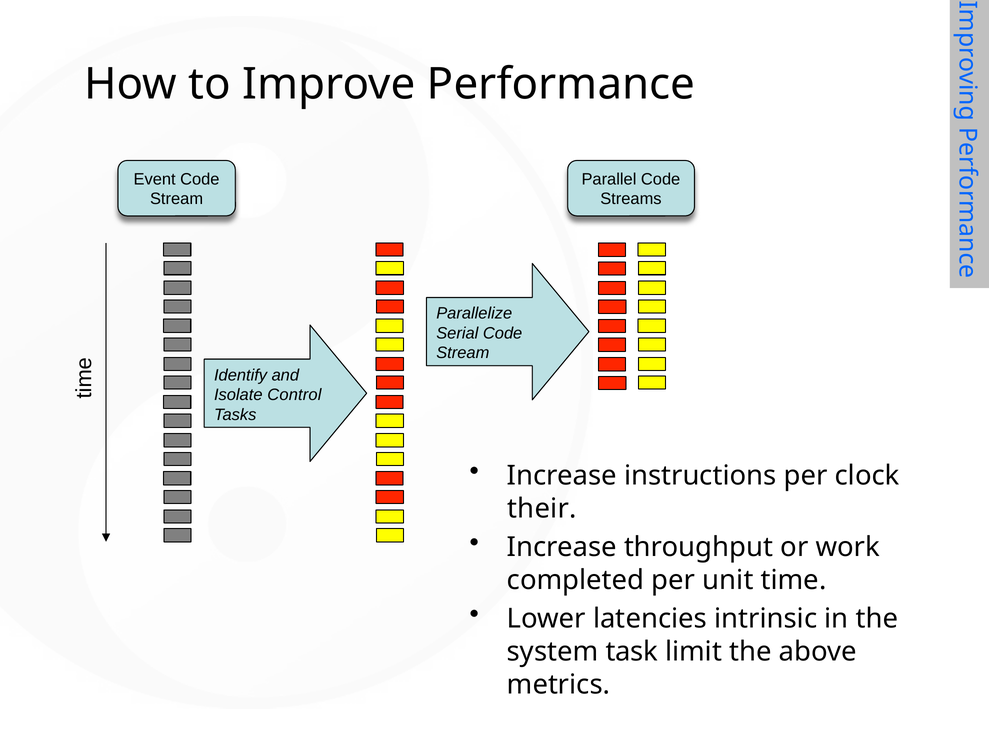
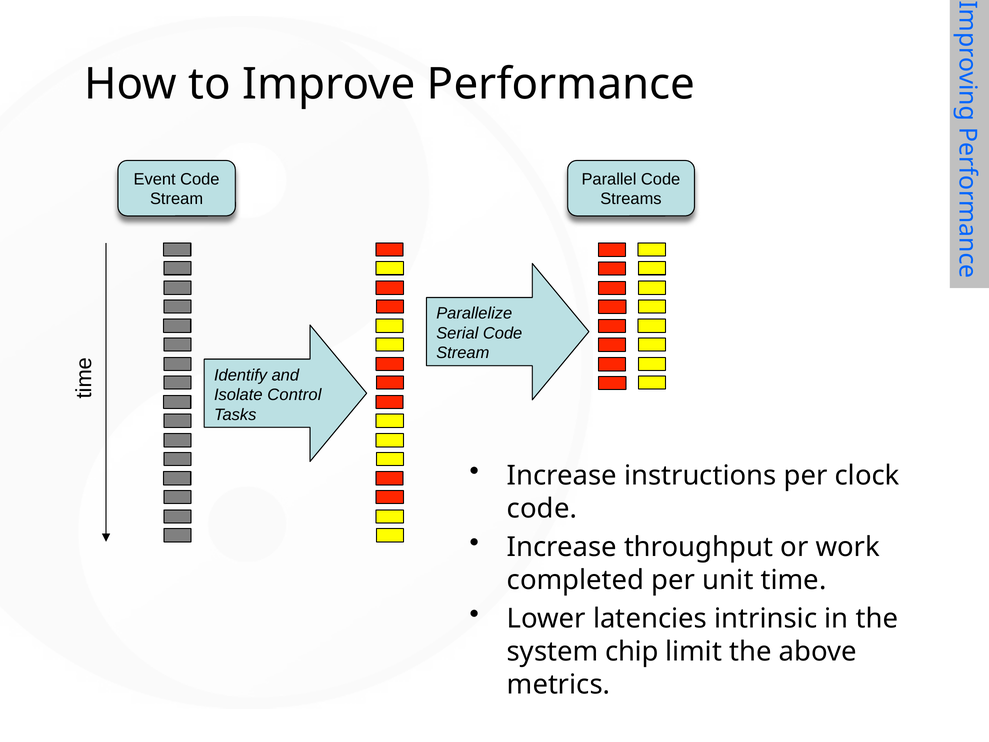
their: their -> code (542, 509)
task: task -> chip (632, 652)
